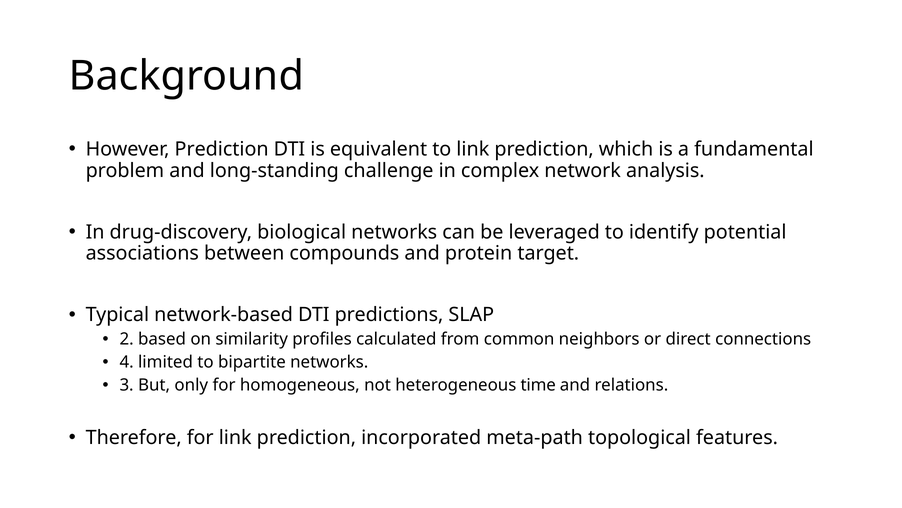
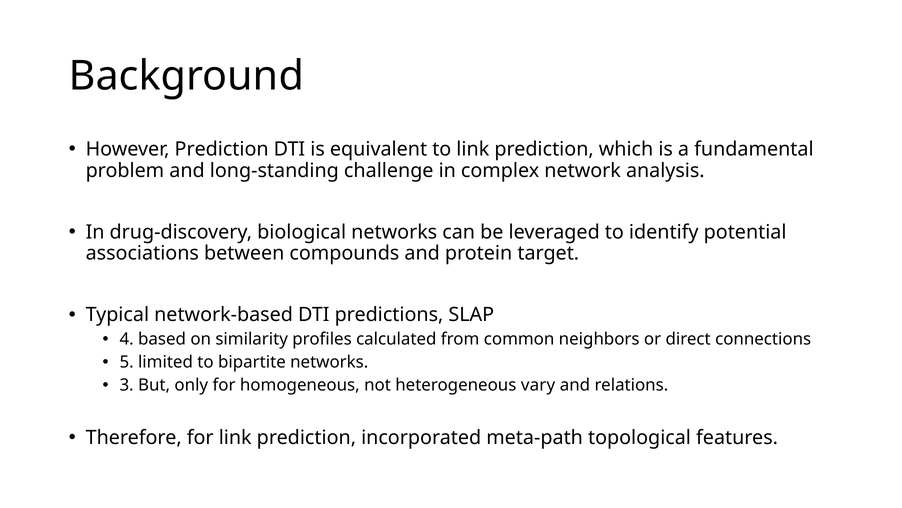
2: 2 -> 4 (127, 339)
4: 4 -> 5 (127, 362)
time: time -> vary (538, 385)
